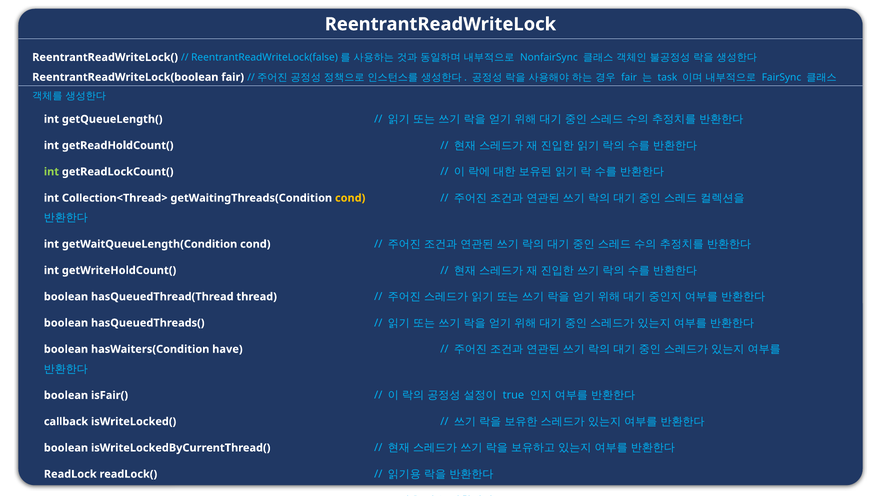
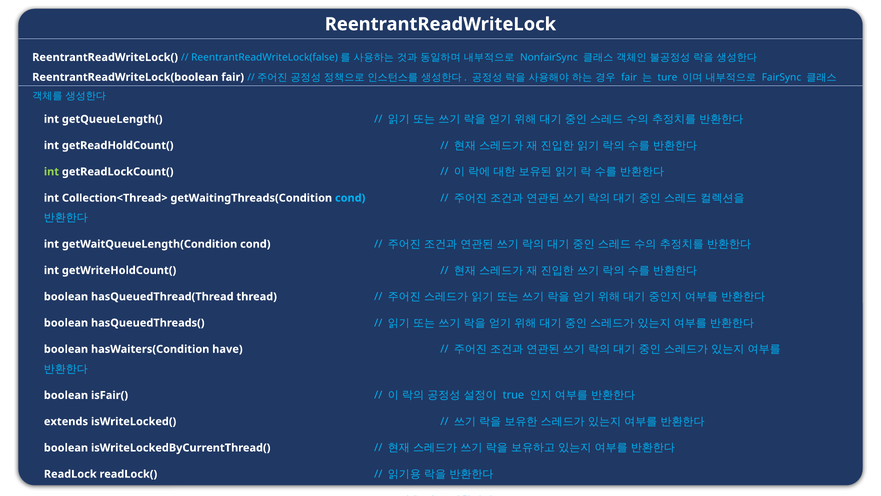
task: task -> ture (667, 77)
cond colour: yellow -> light blue (350, 198)
callback: callback -> extends (66, 421)
